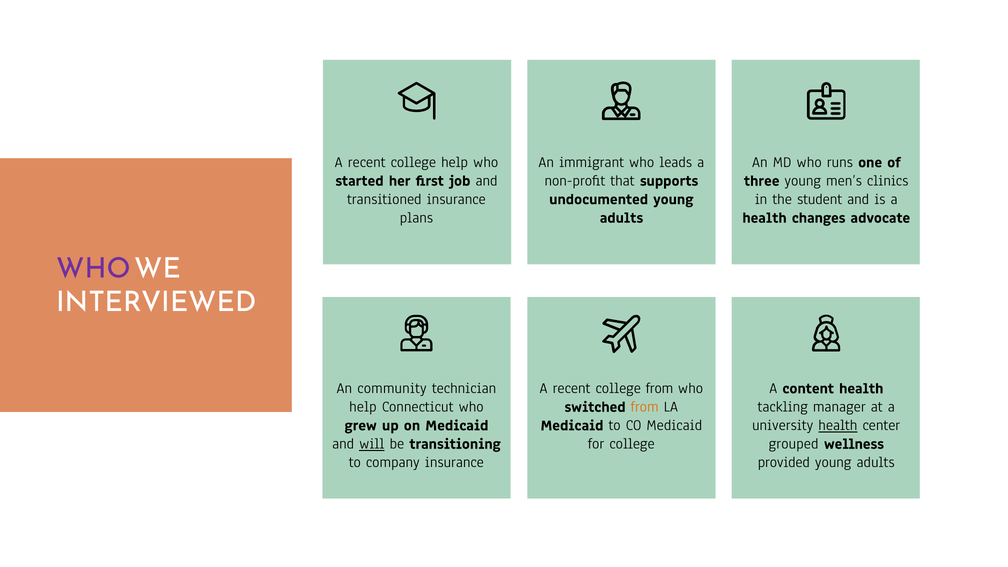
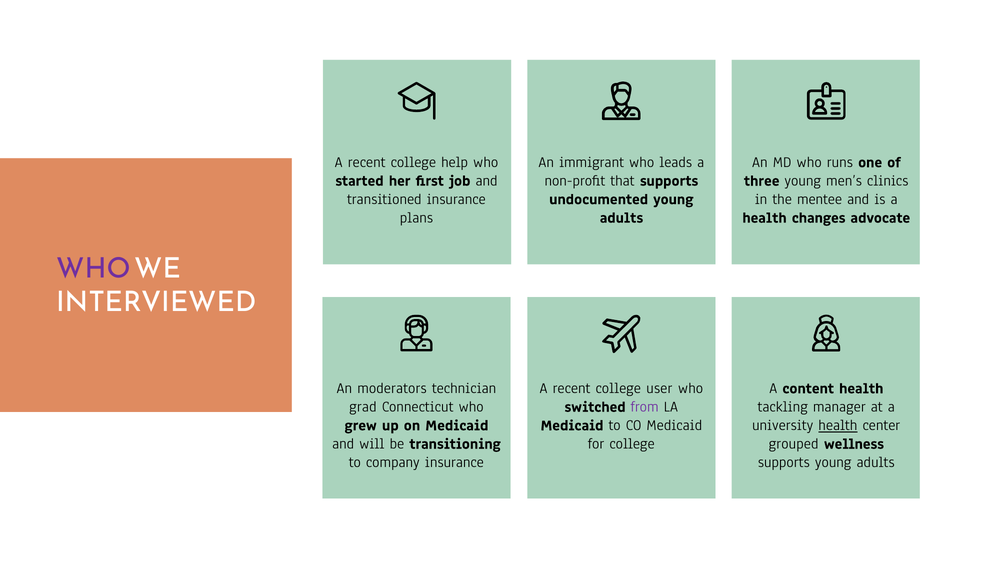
student: student -> mentee (820, 199)
community: community -> moderators (392, 388)
college from: from -> user (659, 388)
from colour: orange -> purple (645, 407)
help: help -> grad (363, 407)
will underline: present -> none (372, 444)
provided: provided -> supports (784, 462)
